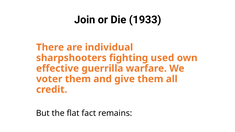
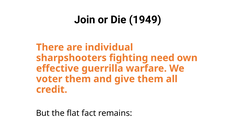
1933: 1933 -> 1949 (145, 20)
used: used -> need (162, 58)
